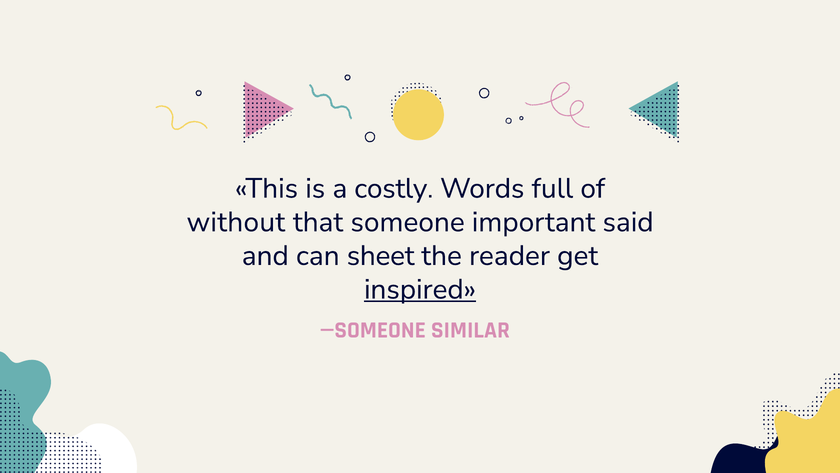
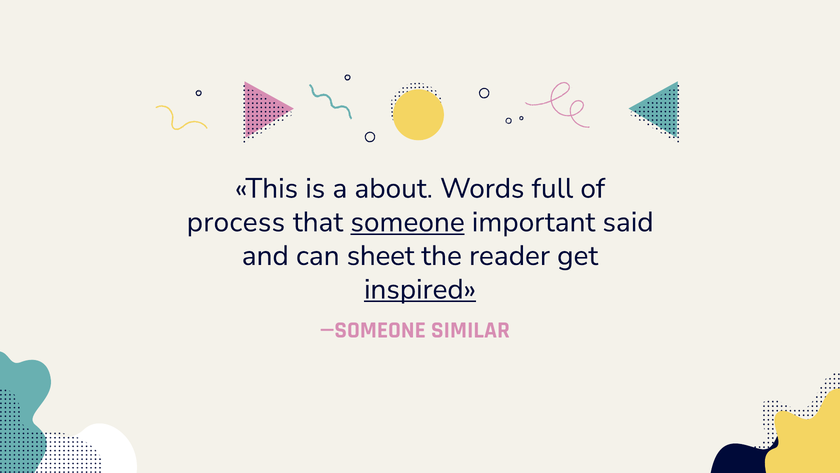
costly: costly -> about (394, 188)
without: without -> process (236, 222)
someone underline: none -> present (408, 222)
